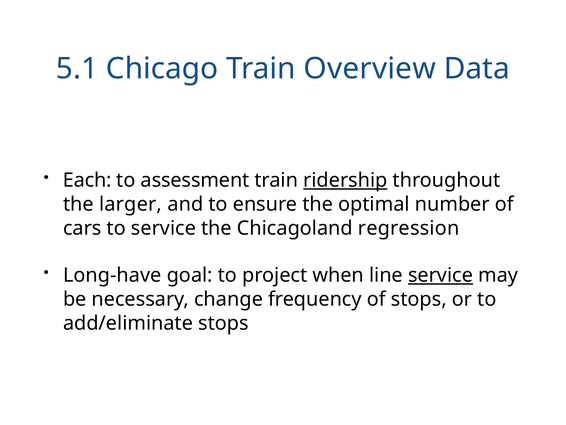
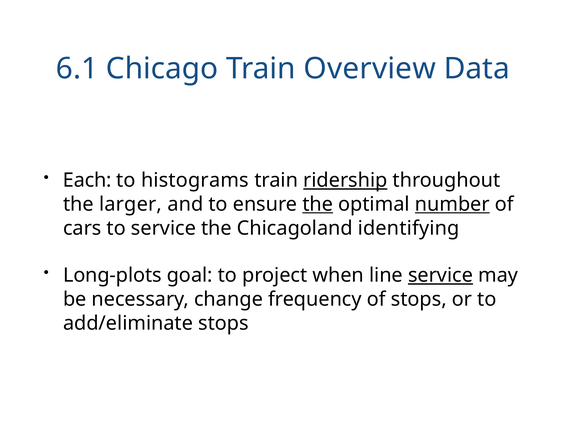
5.1: 5.1 -> 6.1 (77, 68)
assessment: assessment -> histograms (195, 180)
the underline: none -> present (318, 204)
number underline: none -> present (452, 204)
regression: regression -> identifying (409, 228)
Long-have: Long-have -> Long-plots (112, 275)
